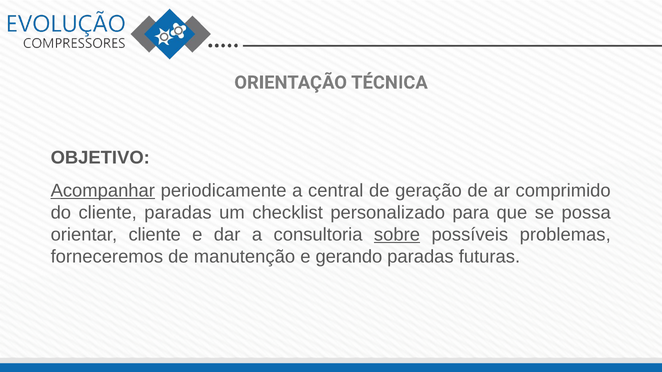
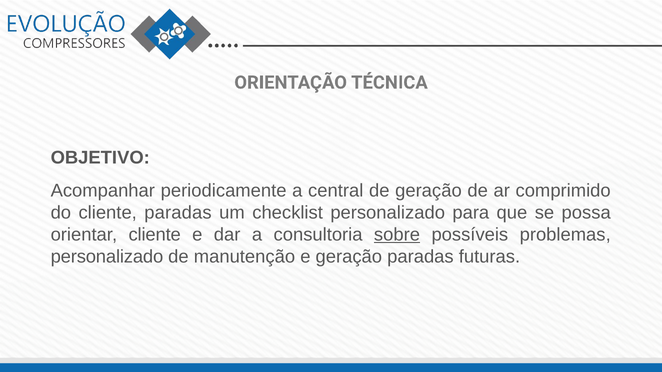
Acompanhar underline: present -> none (103, 191)
forneceremos: forneceremos -> personalizado (107, 257)
e gerando: gerando -> geração (349, 257)
